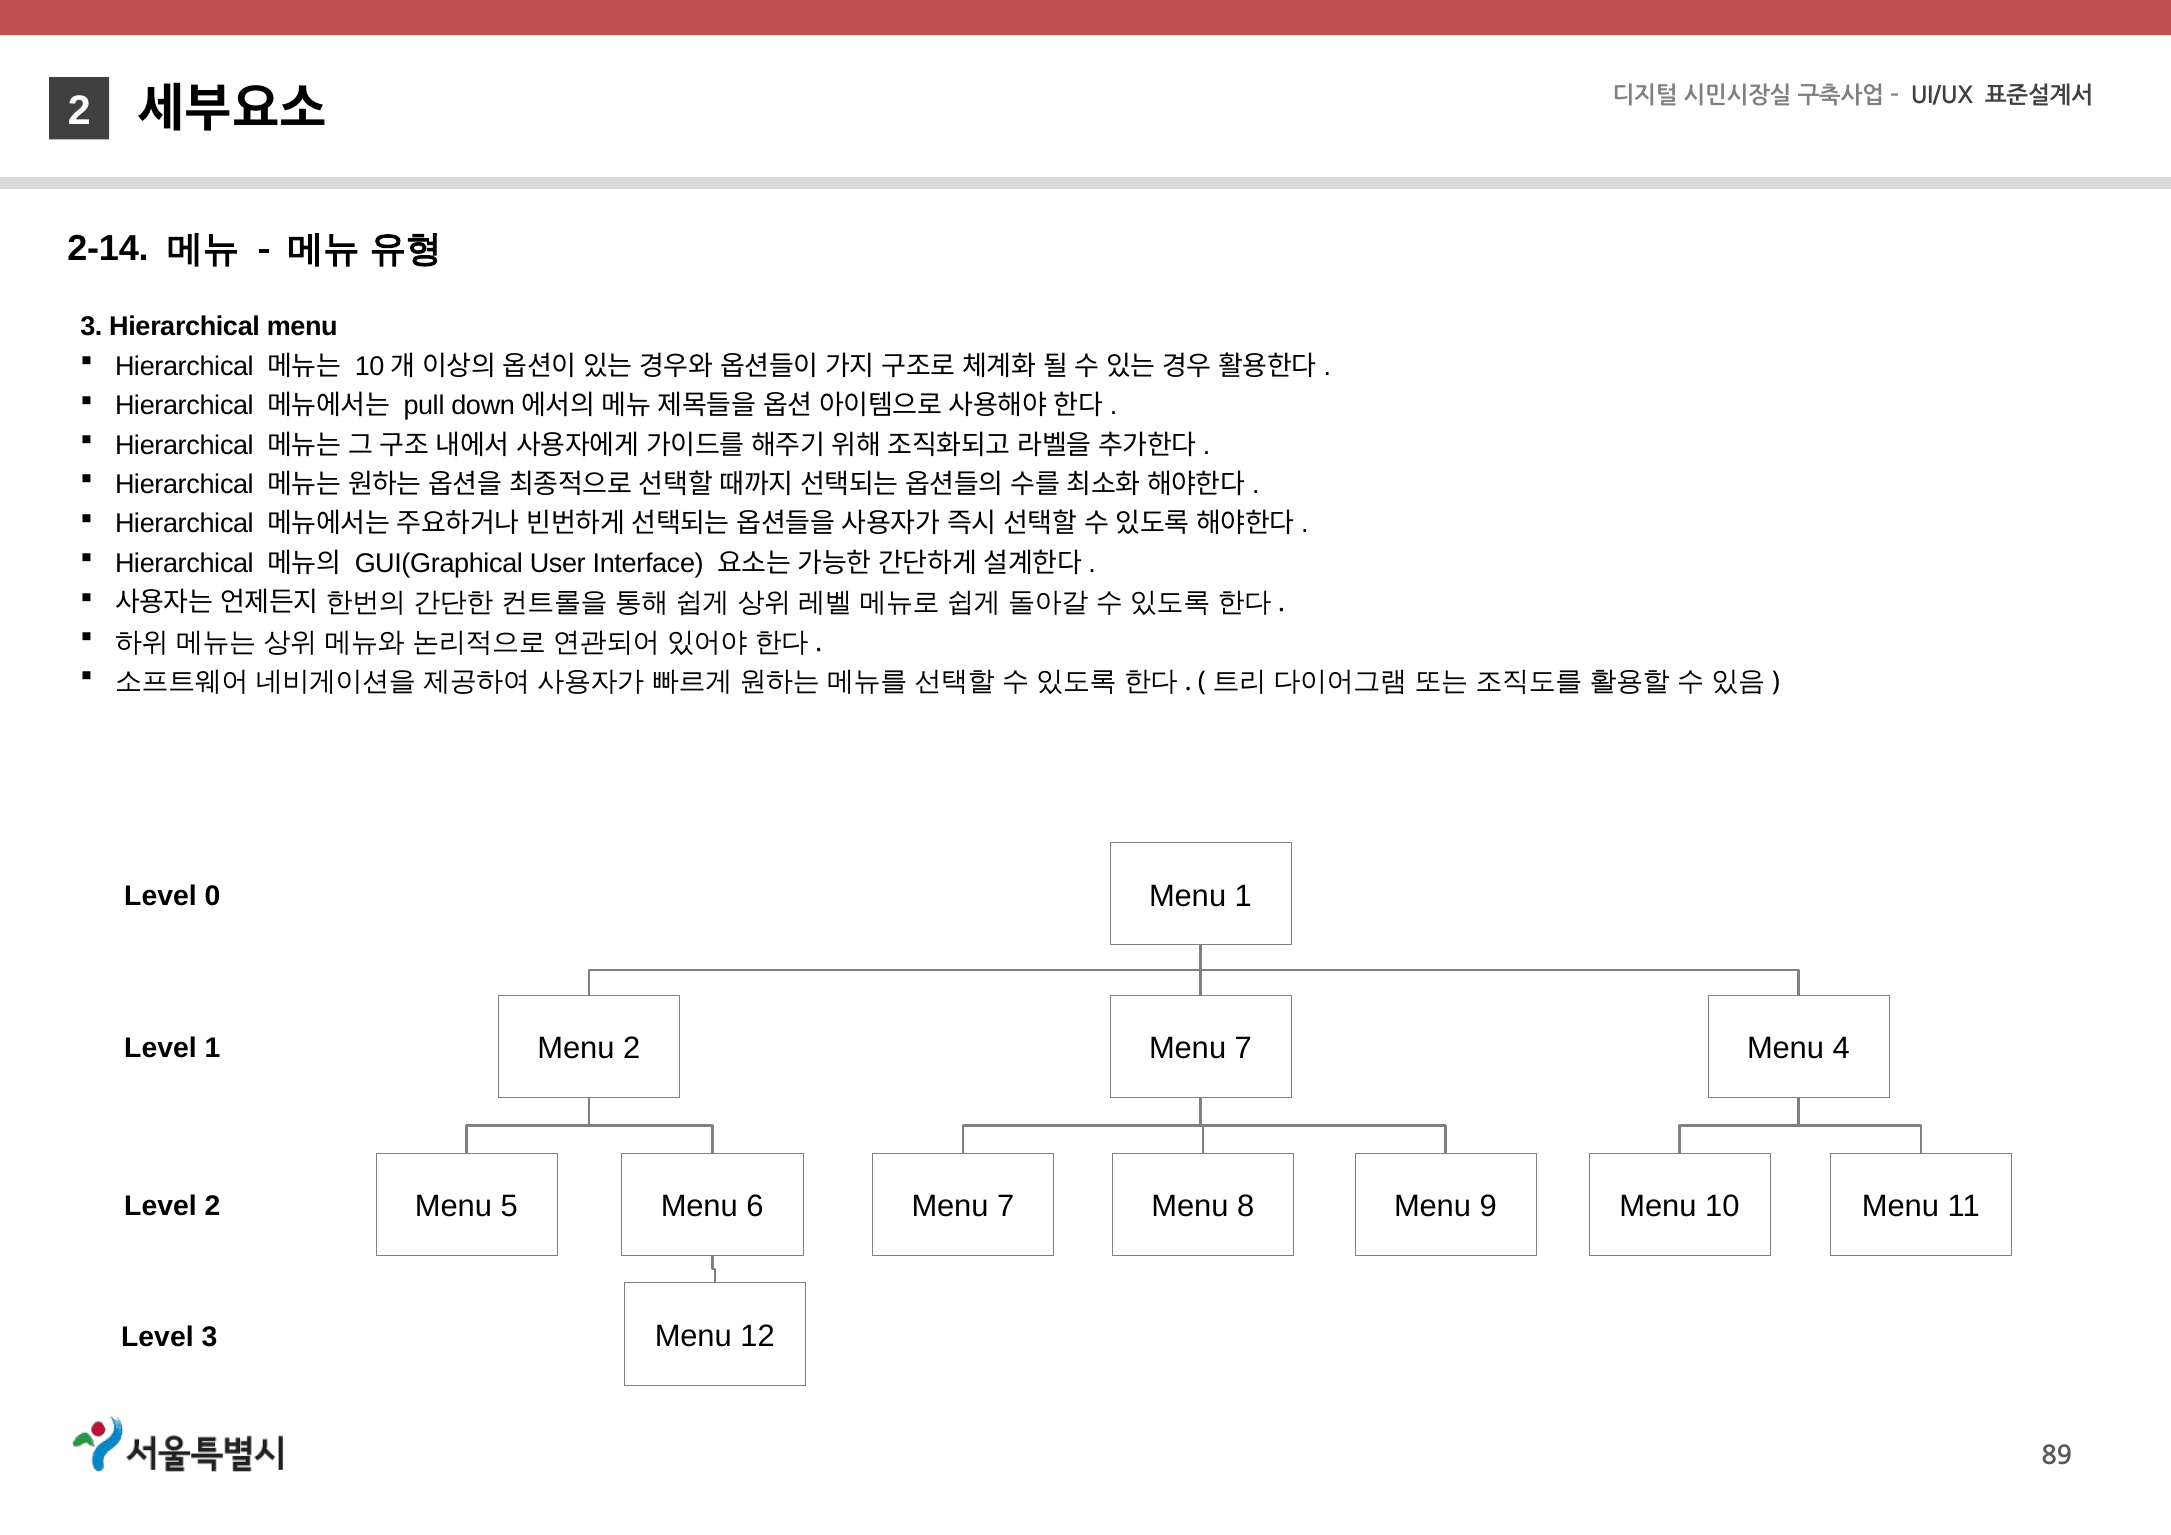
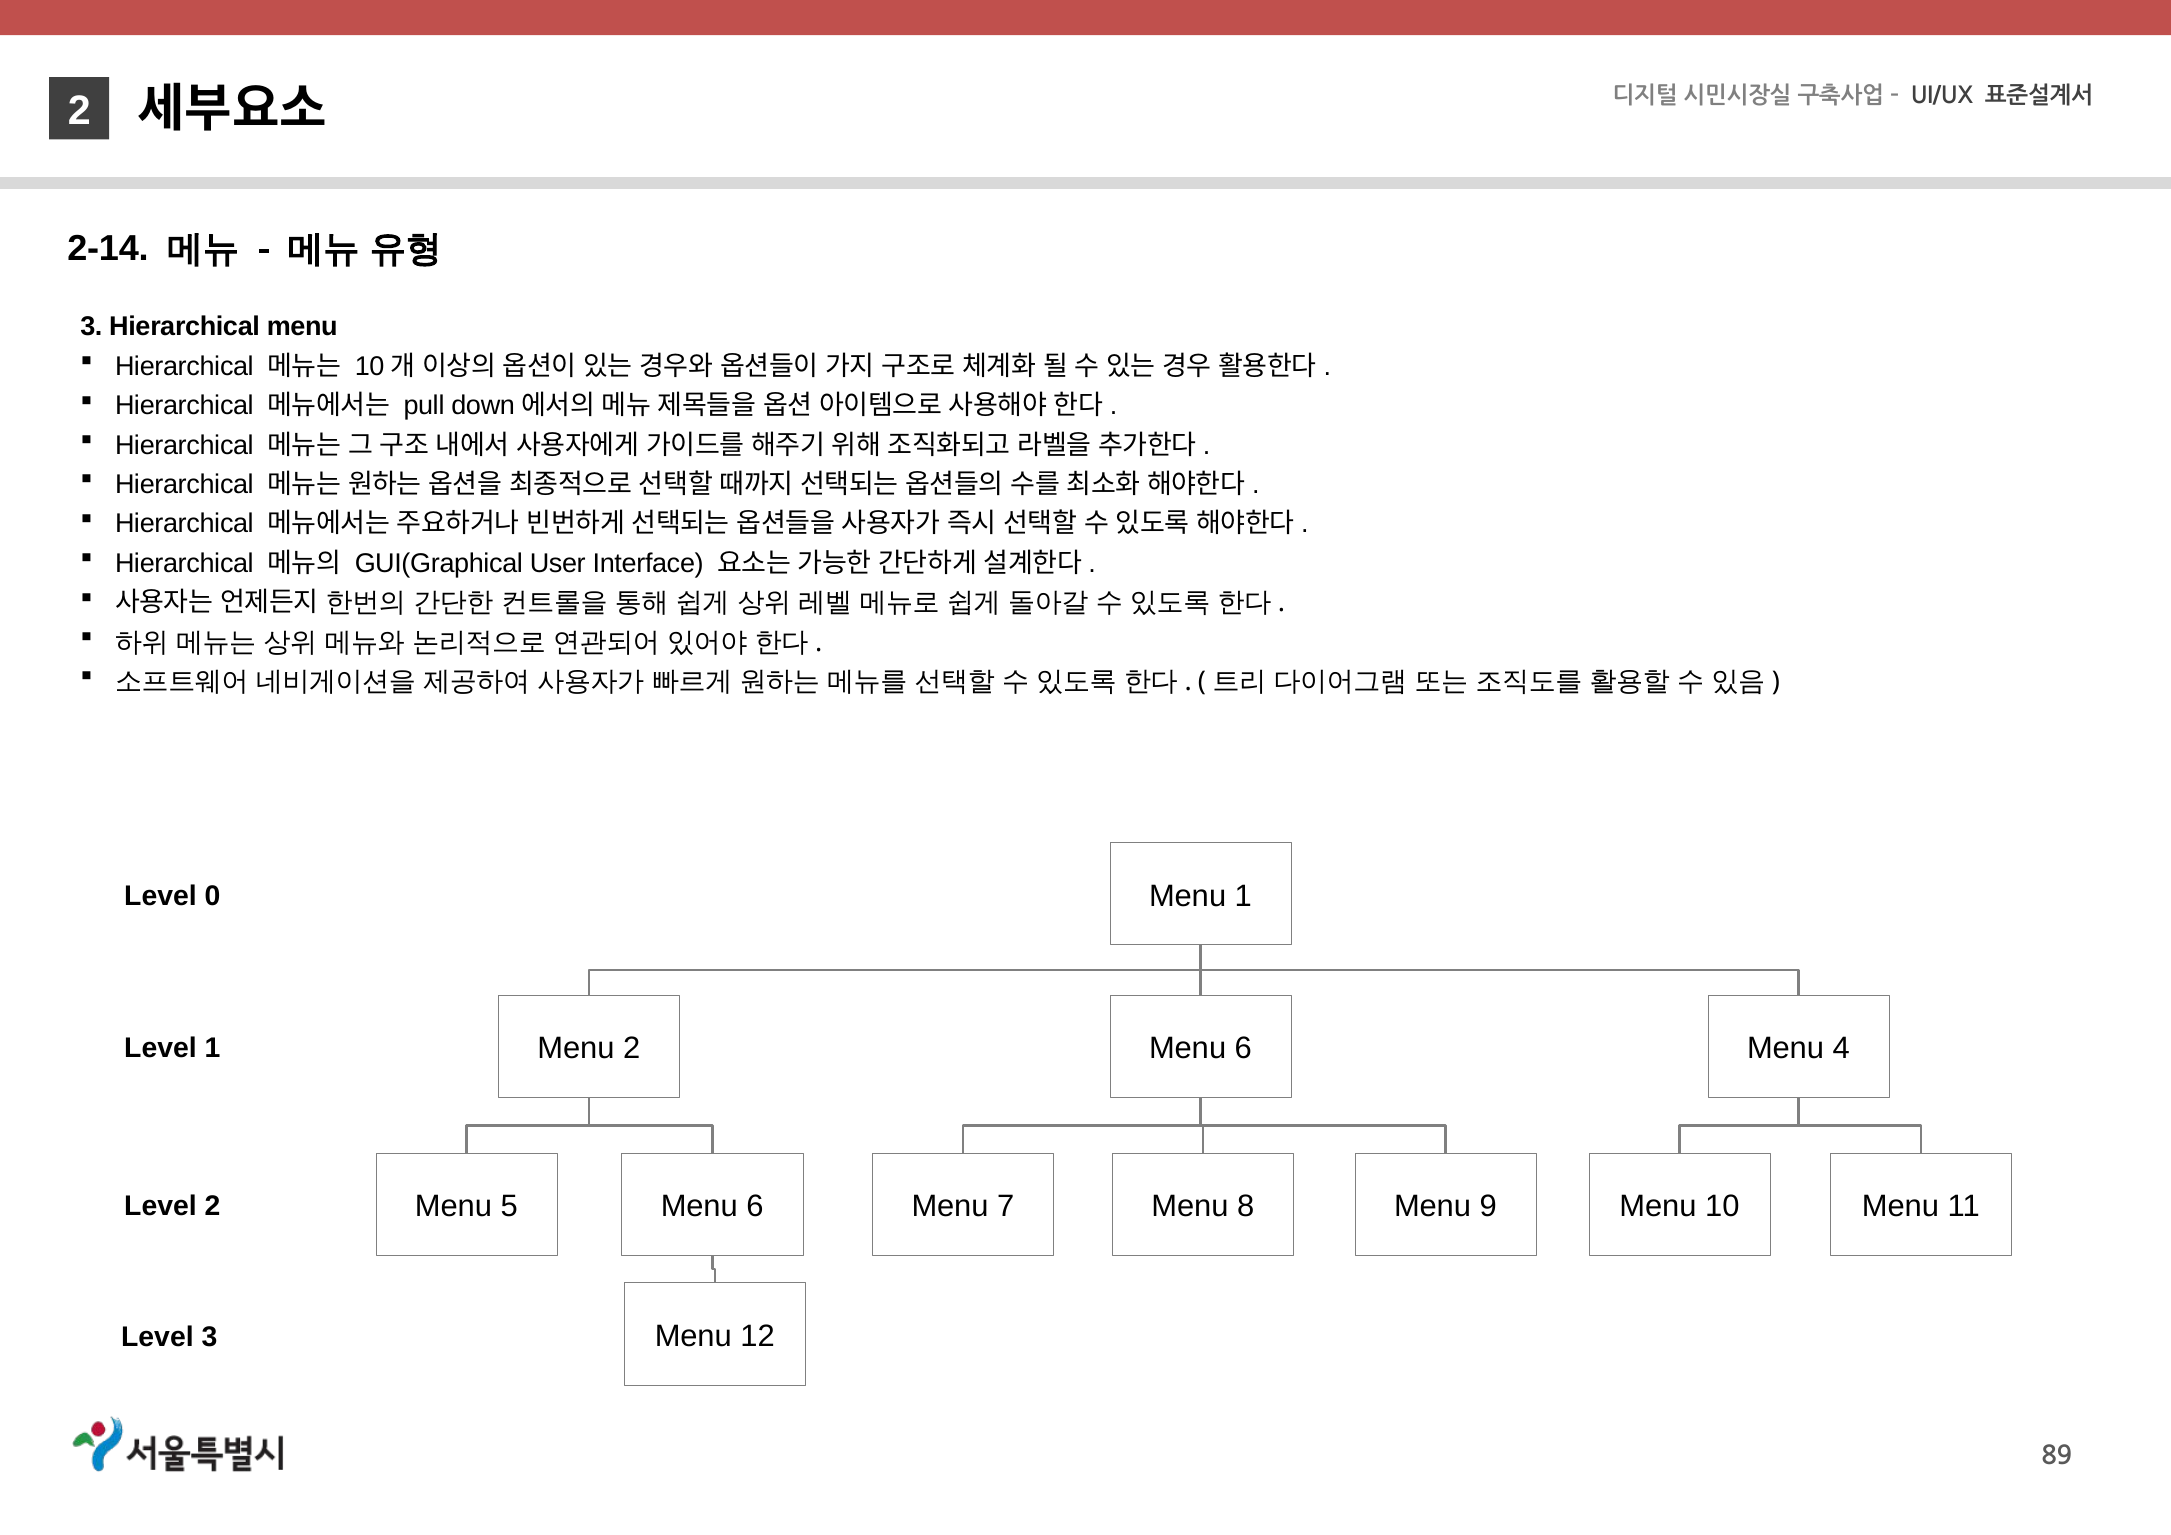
7: 7 -> 6 (1243, 1048)
